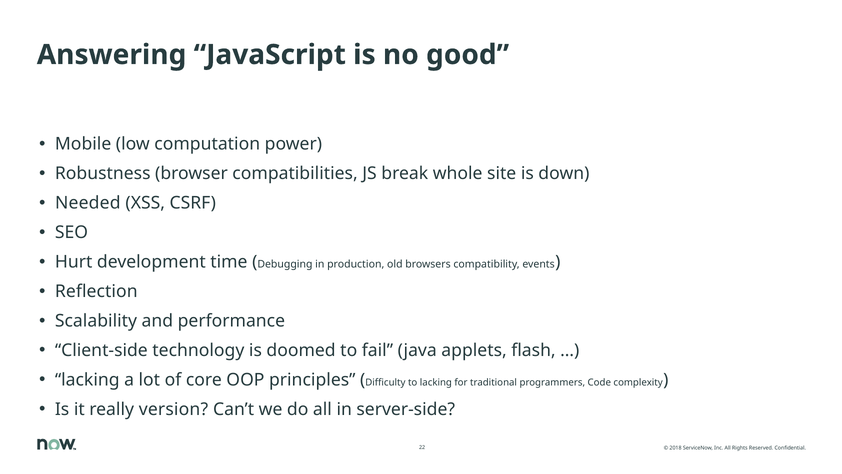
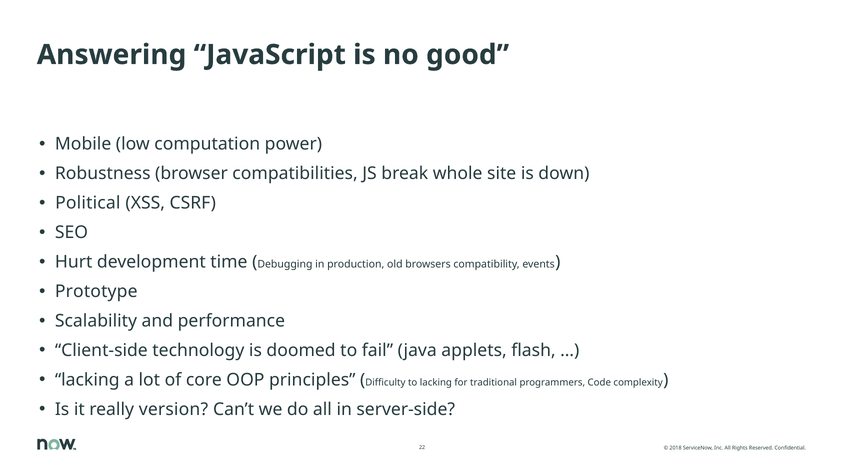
Needed: Needed -> Political (88, 203)
Reflection: Reflection -> Prototype (96, 291)
